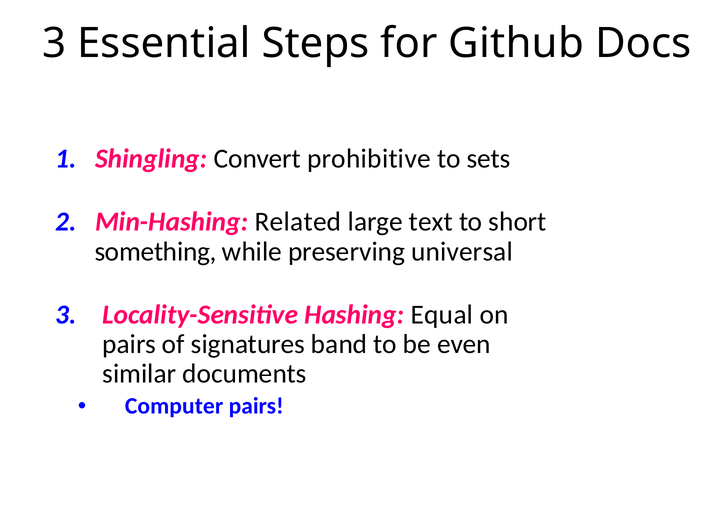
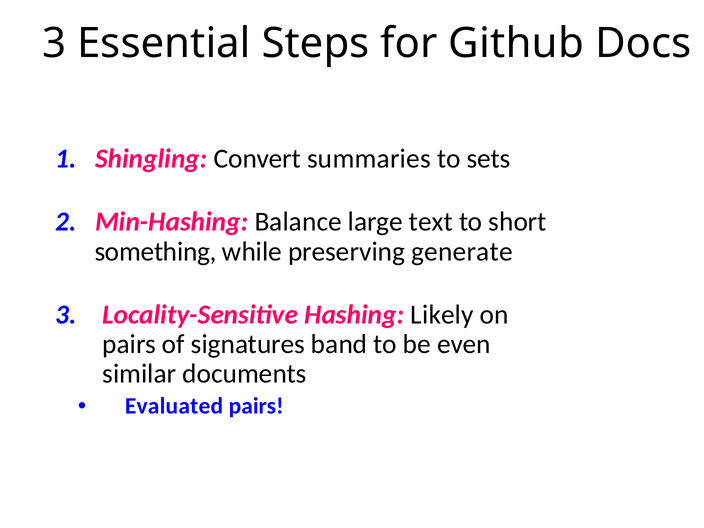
prohibitive: prohibitive -> summaries (369, 159)
Related: Related -> Balance (298, 222)
universal: universal -> generate (462, 251)
Equal: Equal -> Likely (442, 315)
Computer: Computer -> Evaluated (174, 406)
